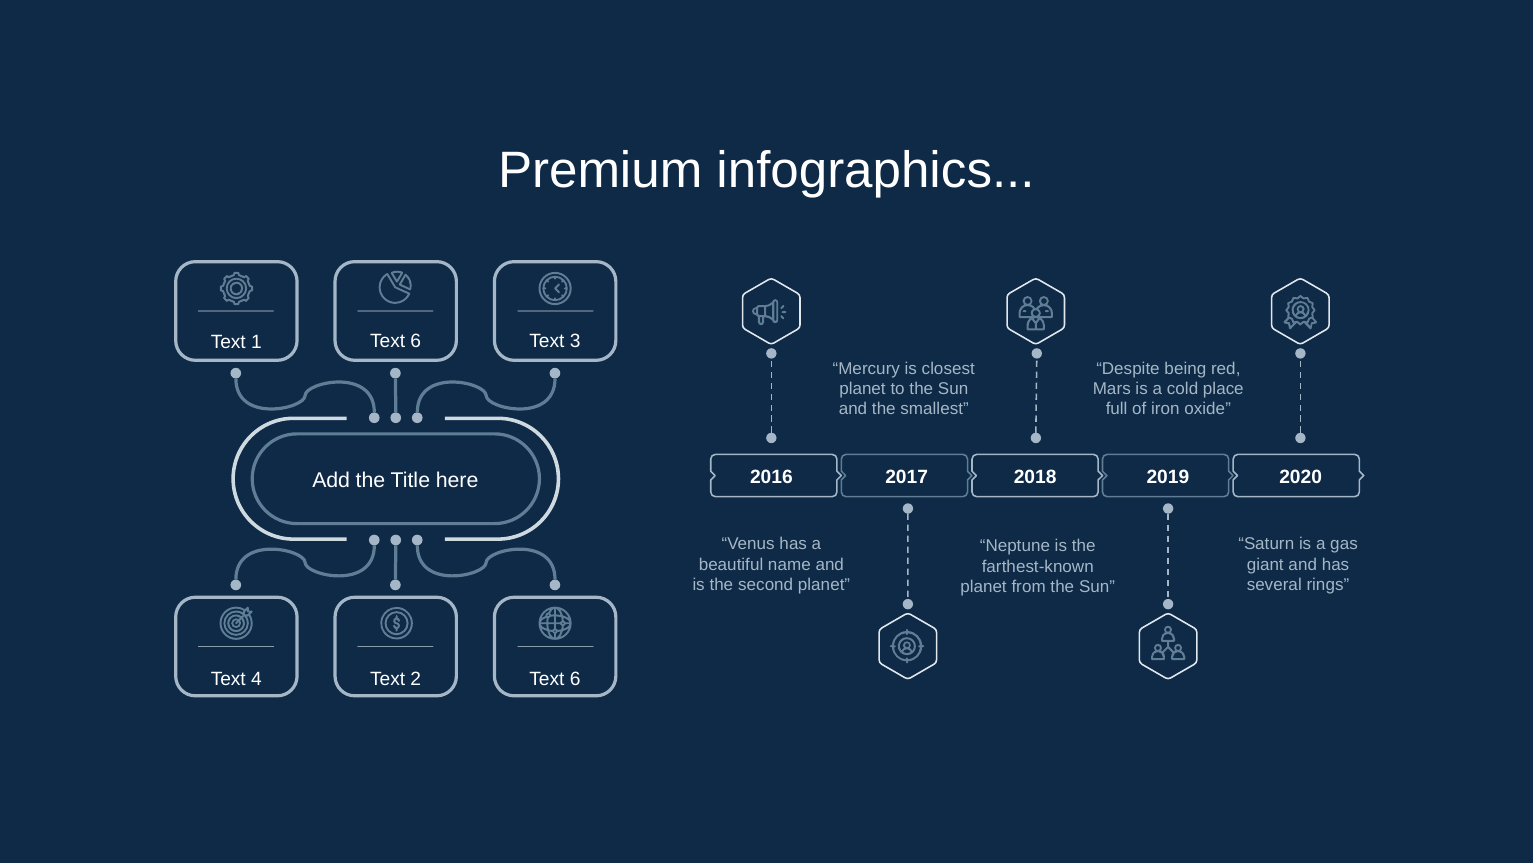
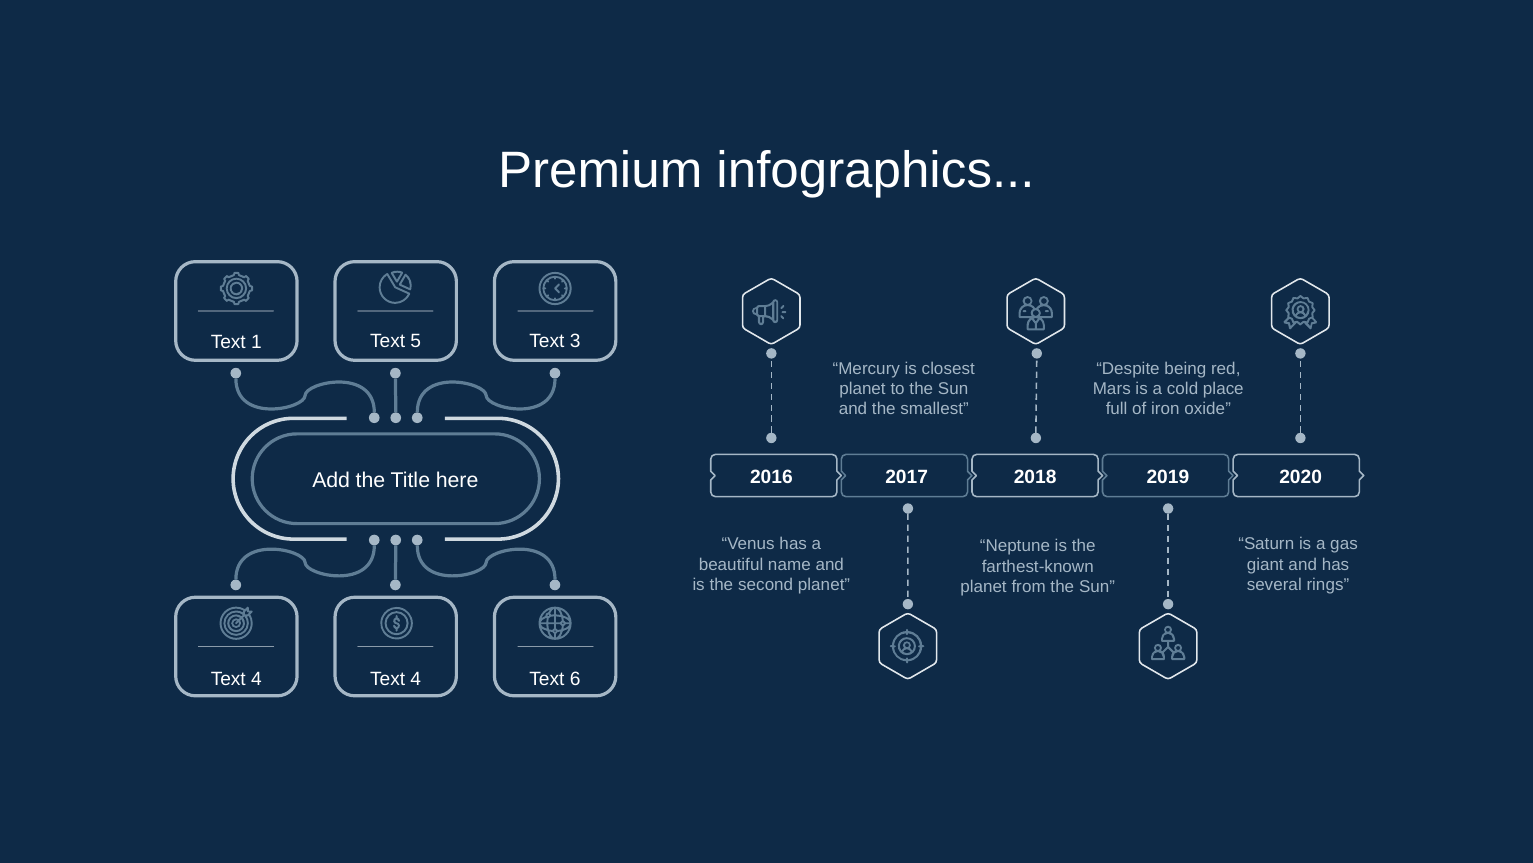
1 Text 6: 6 -> 5 (416, 341)
4 Text 2: 2 -> 4 (416, 679)
